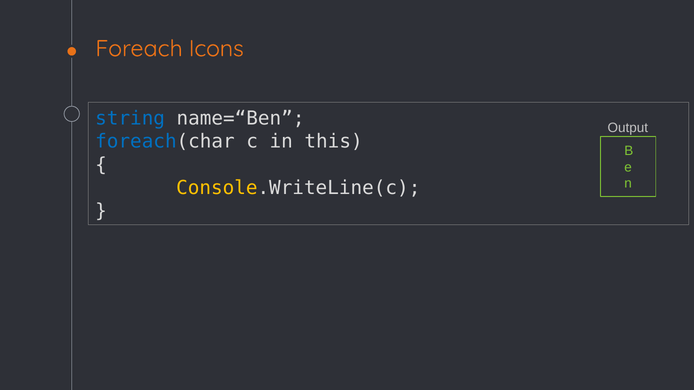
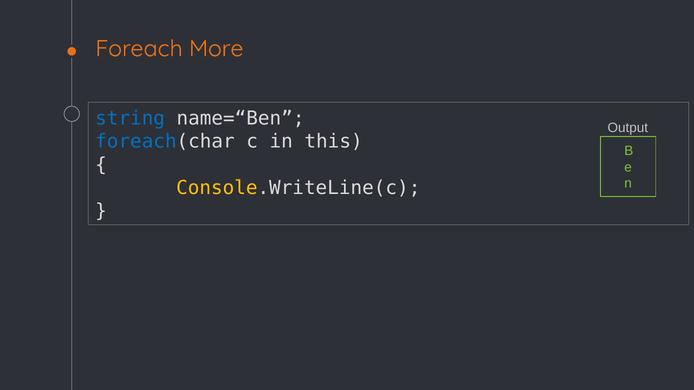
Icons: Icons -> More (216, 49)
